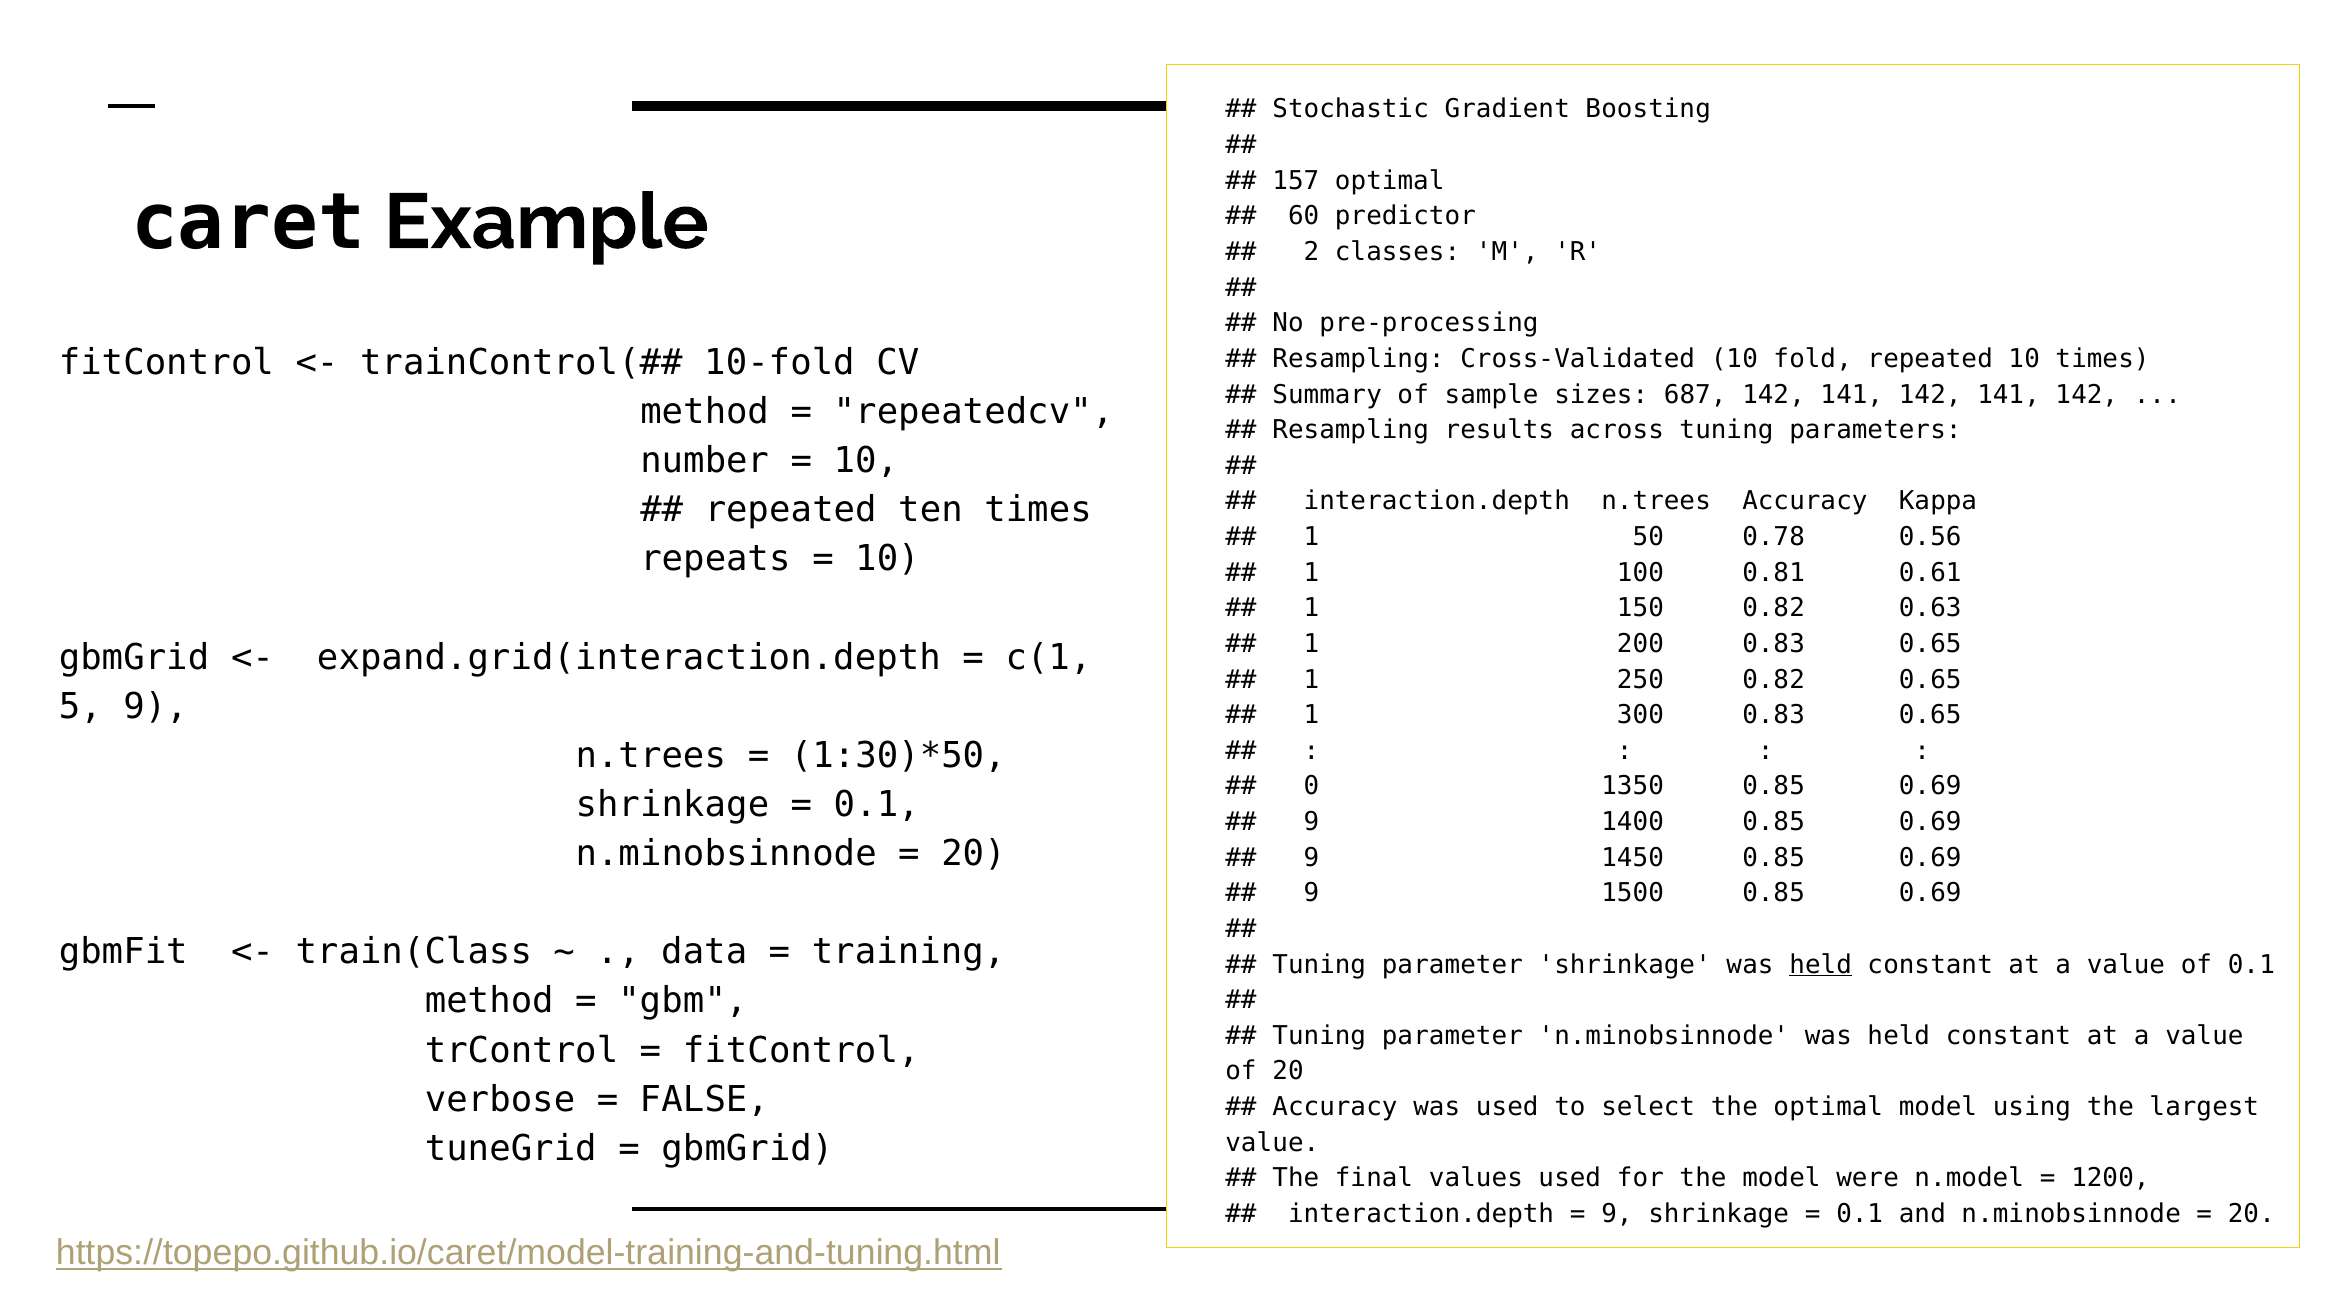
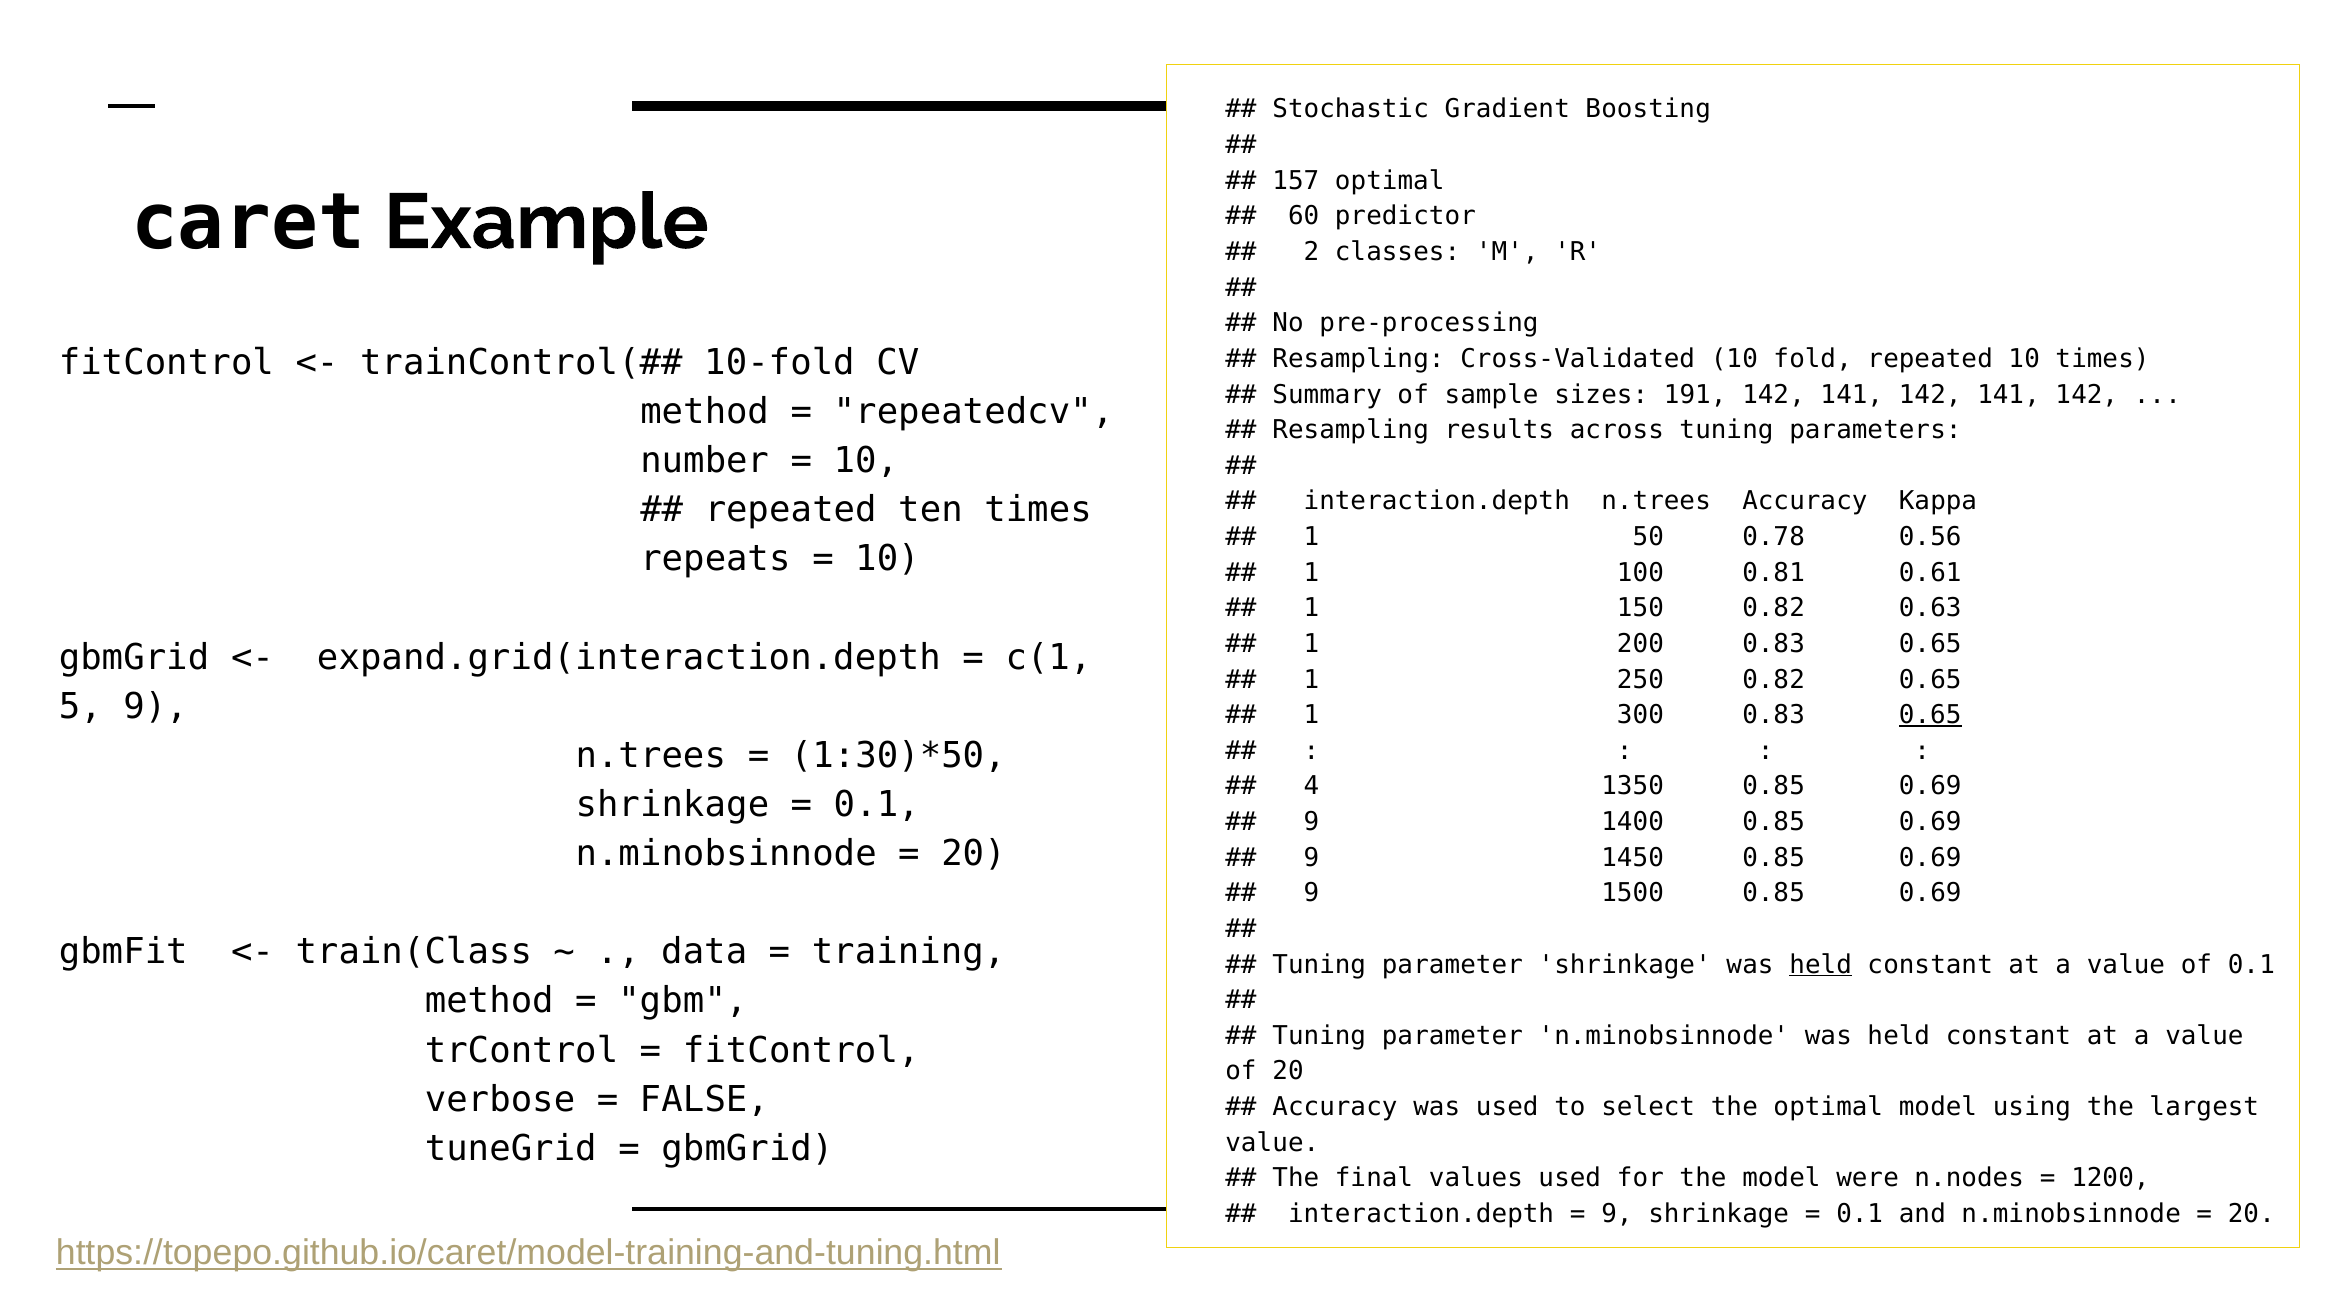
687: 687 -> 191 (1695, 395)
0.65 underline: none -> present (1930, 715)
0: 0 -> 4 (1311, 787)
n.model: n.model -> n.nodes (1969, 1179)
